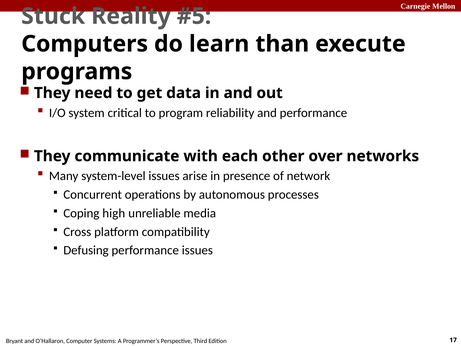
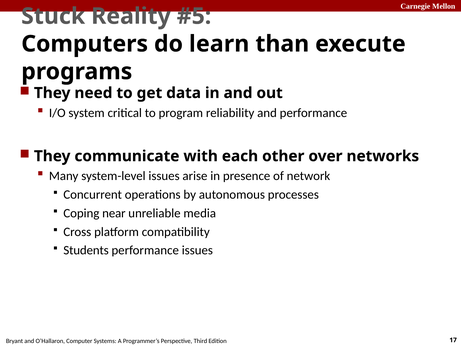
high: high -> near (114, 213)
Defusing: Defusing -> Students (86, 250)
